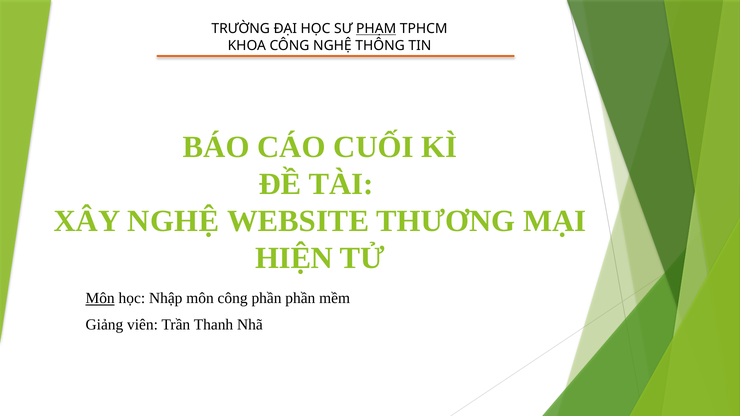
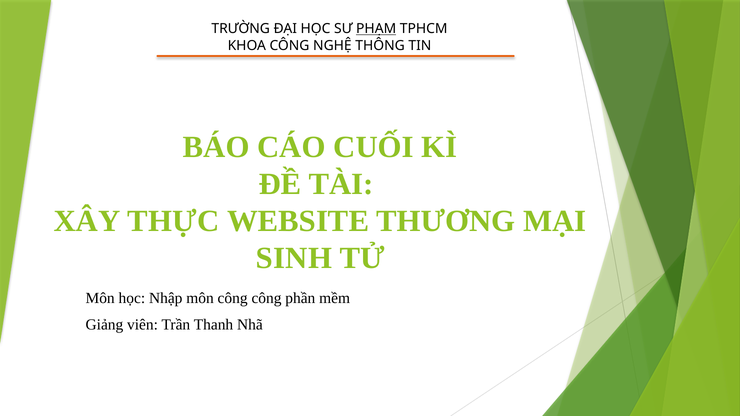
XÂY NGHỆ: NGHỆ -> THỰC (173, 221)
HIỆN: HIỆN -> SINH (294, 258)
Môn underline: present -> none (100, 298)
công phần: phần -> công (267, 298)
